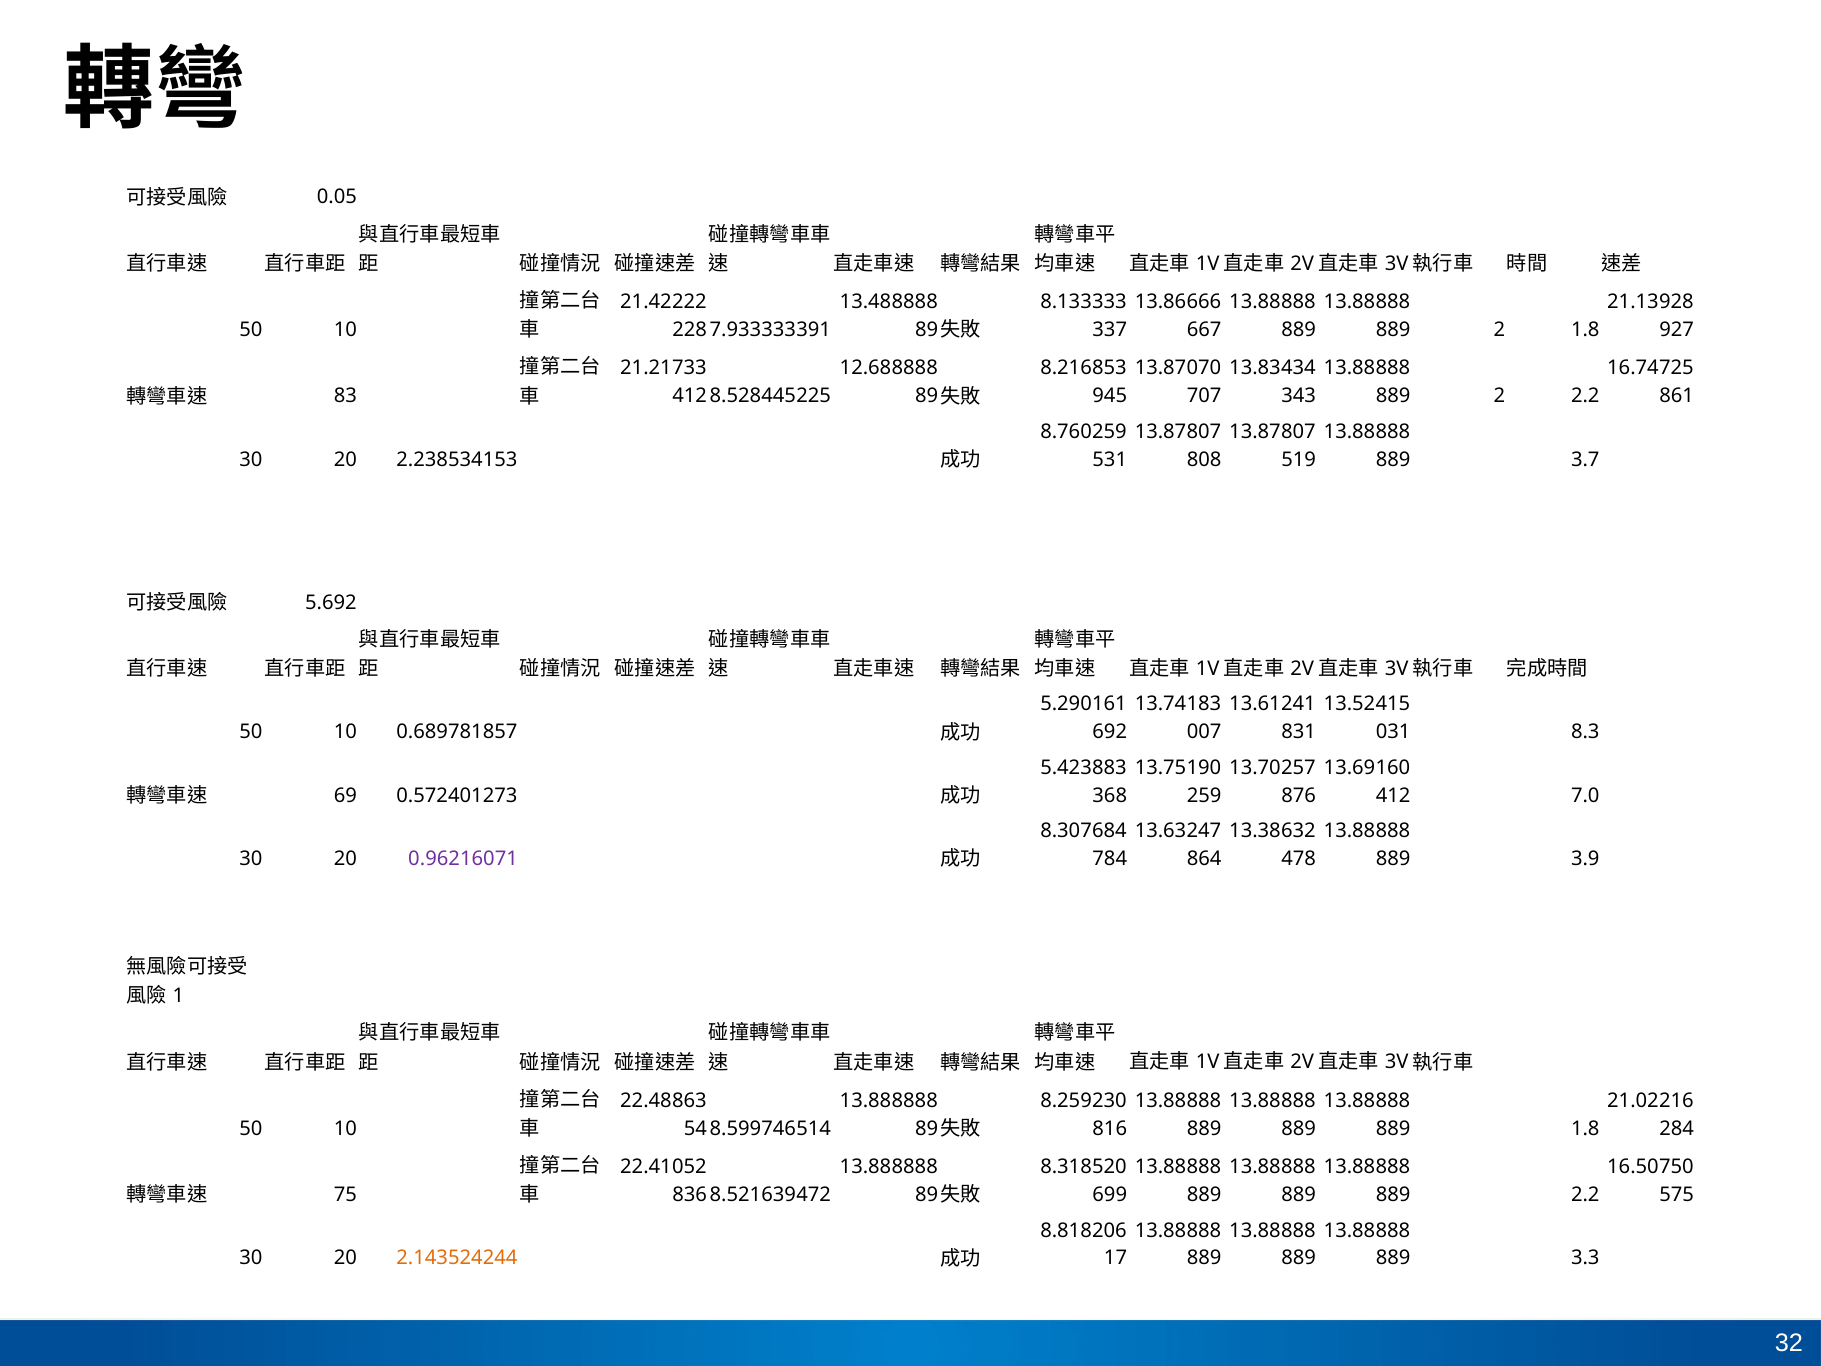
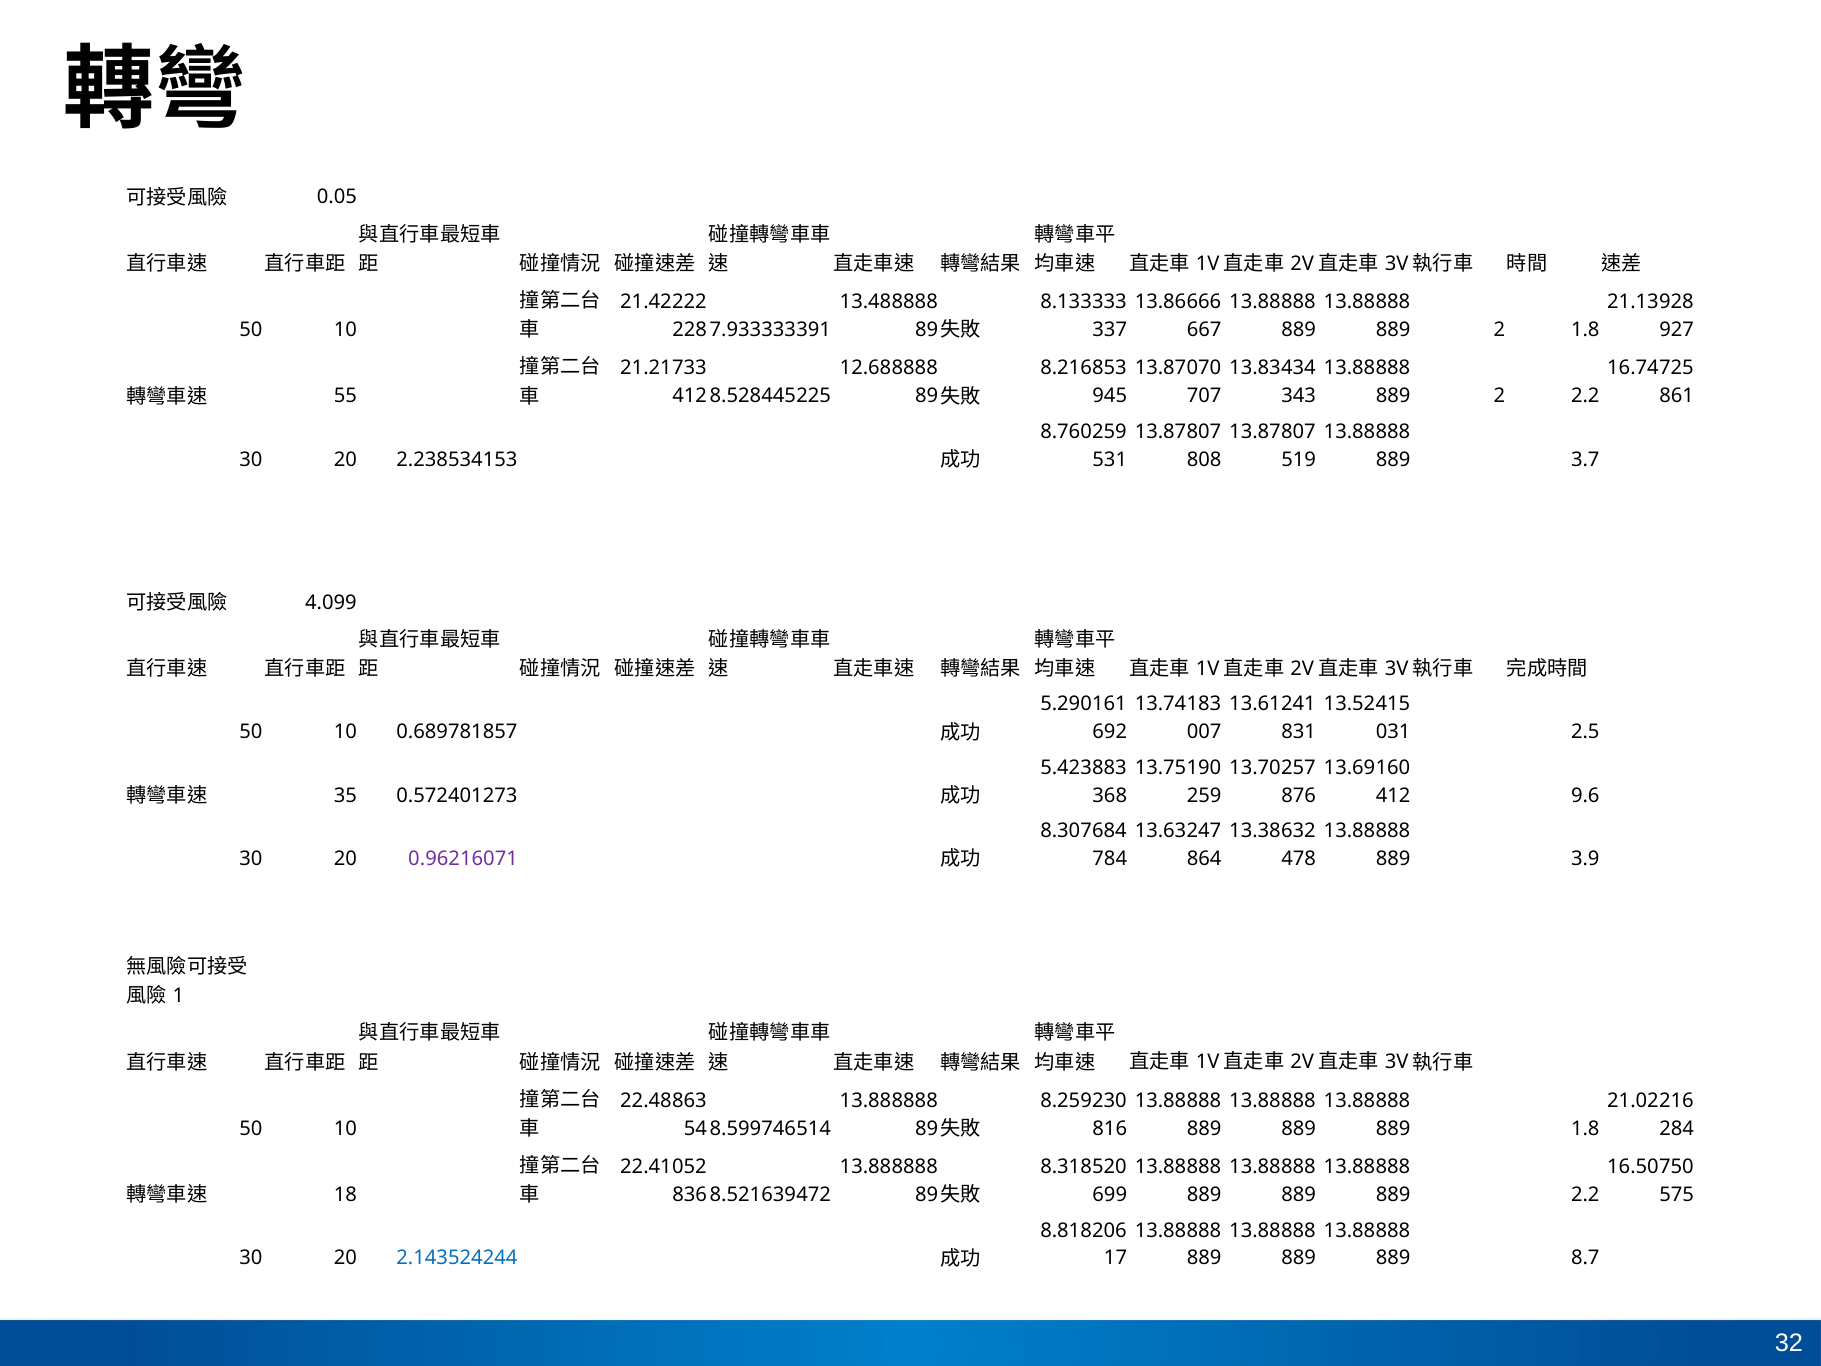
83: 83 -> 55 (346, 396)
5.692: 5.692 -> 4.099 (331, 602)
8.3: 8.3 -> 2.5 (1585, 732)
69: 69 -> 35 (346, 795)
7.0: 7.0 -> 9.6 (1585, 795)
75: 75 -> 18 (346, 1195)
2.143524244 colour: orange -> blue (457, 1258)
3.3: 3.3 -> 8.7 (1585, 1258)
